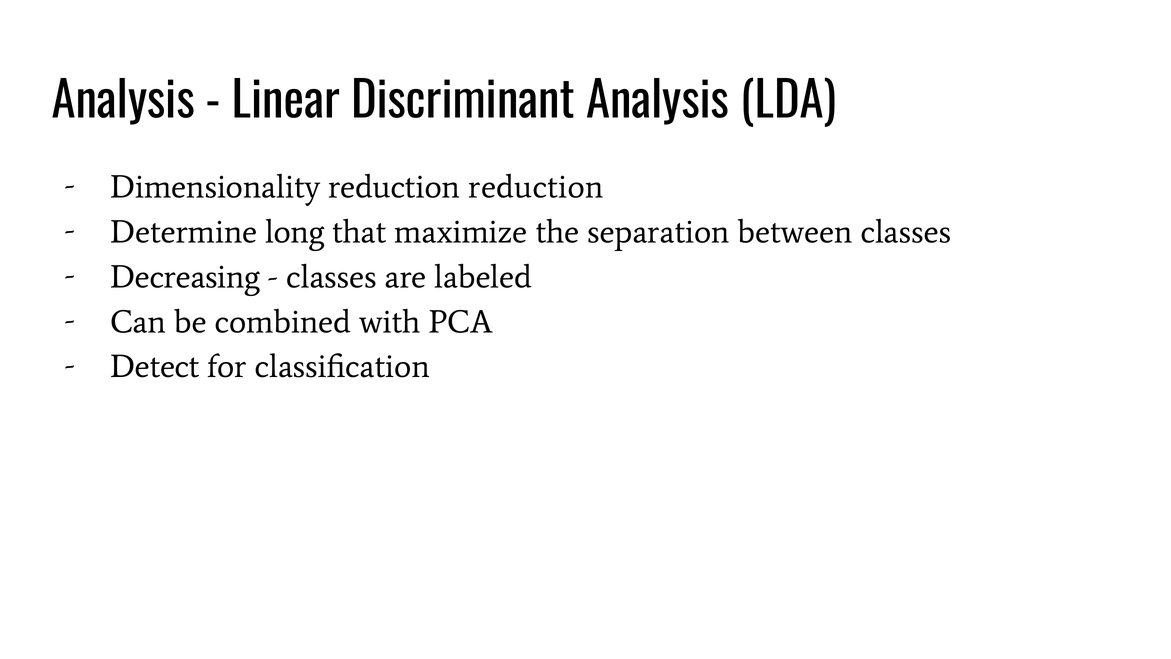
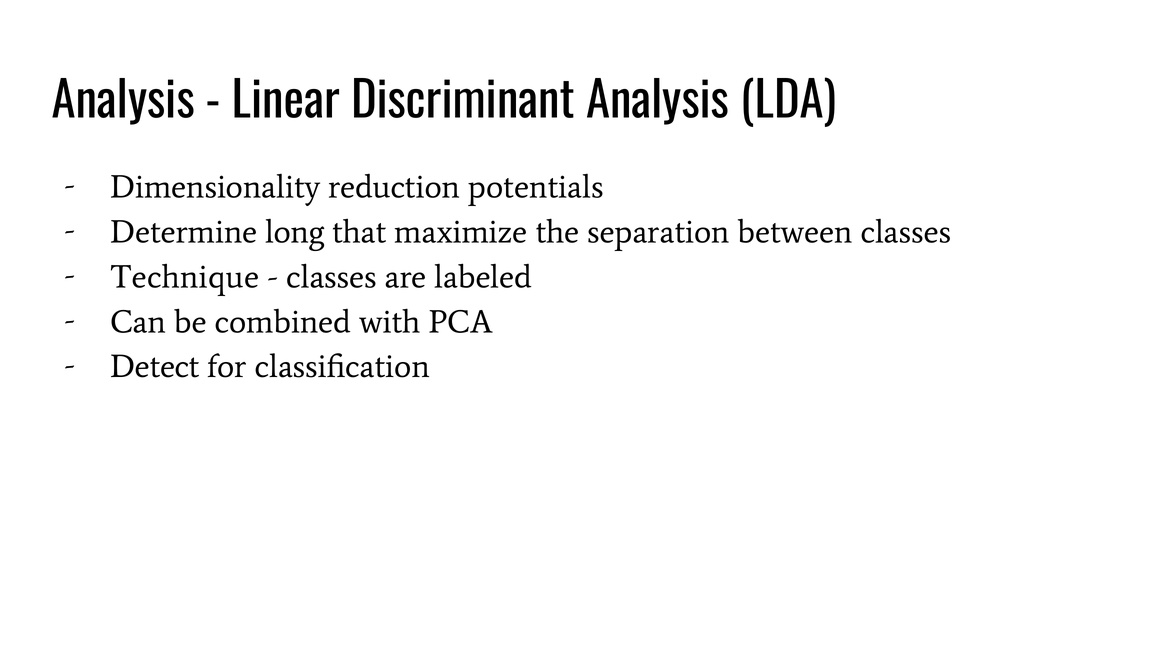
reduction reduction: reduction -> potentials (536, 187)
Decreasing: Decreasing -> Technique (185, 277)
